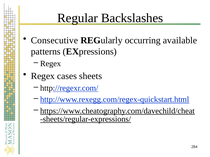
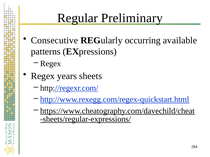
Backslashes: Backslashes -> Preliminary (132, 18)
cases: cases -> years (67, 76)
